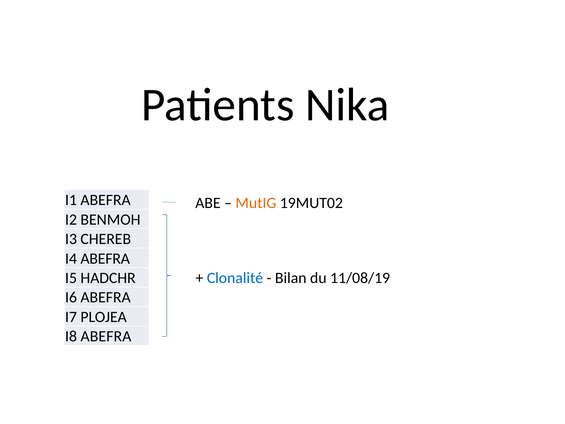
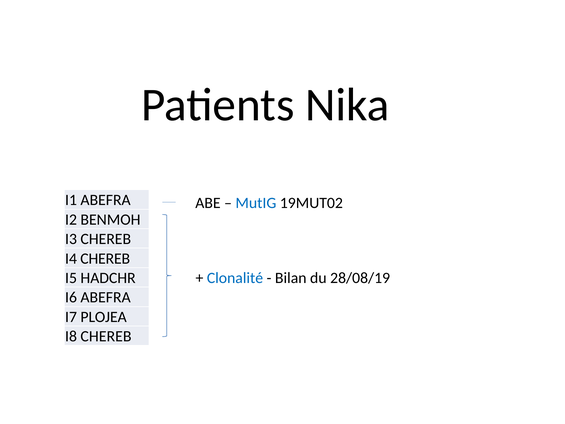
MutIG colour: orange -> blue (256, 203)
I4 ABEFRA: ABEFRA -> CHEREB (105, 258)
11/08/19: 11/08/19 -> 28/08/19 (360, 278)
I8 ABEFRA: ABEFRA -> CHEREB (106, 336)
